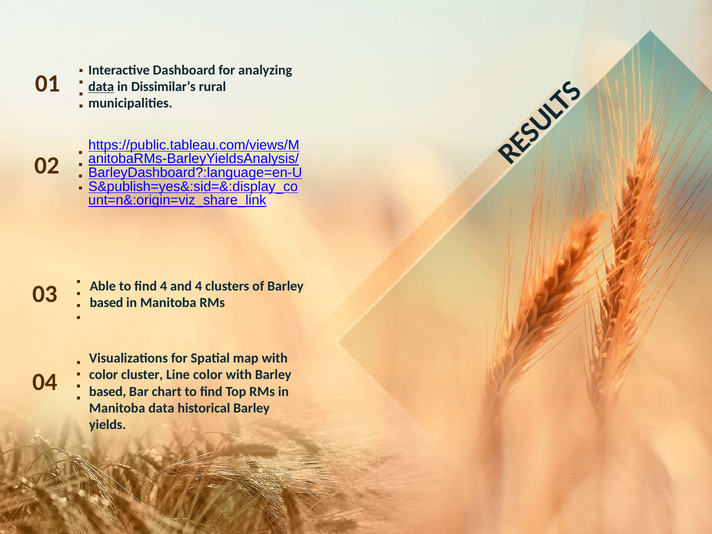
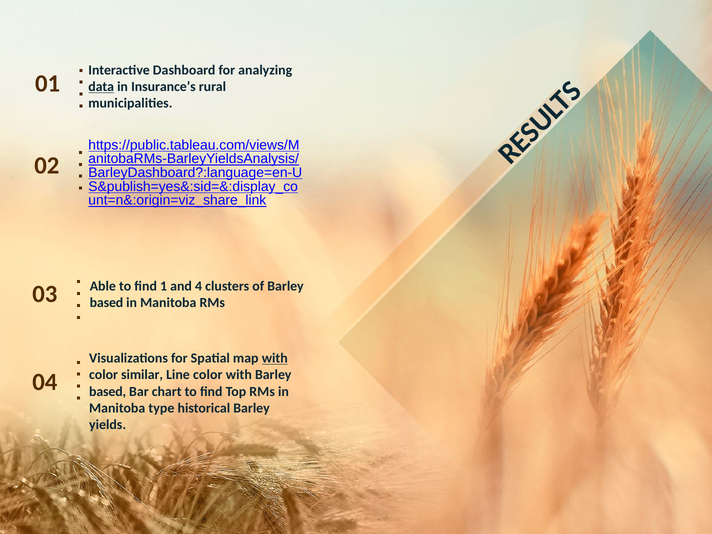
Dissimilar’s: Dissimilar’s -> Insurance’s (163, 87)
find 4: 4 -> 1 (164, 286)
with underline: none -> present (275, 358)
cluster: cluster -> similar (142, 375)
Manitoba data: data -> type (161, 408)
